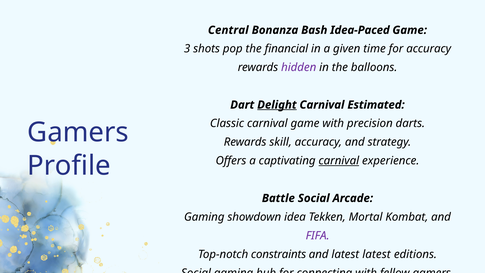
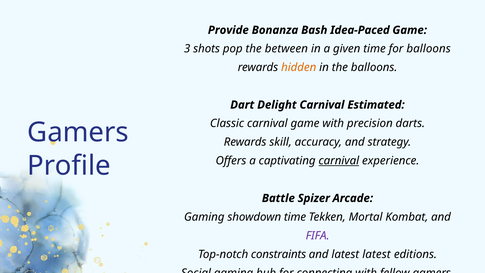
Central: Central -> Provide (228, 30)
financial: financial -> between (286, 49)
for accuracy: accuracy -> balloons (429, 49)
hidden colour: purple -> orange (299, 67)
Delight underline: present -> none (277, 105)
Battle Social: Social -> Spizer (314, 198)
showdown idea: idea -> time (295, 217)
